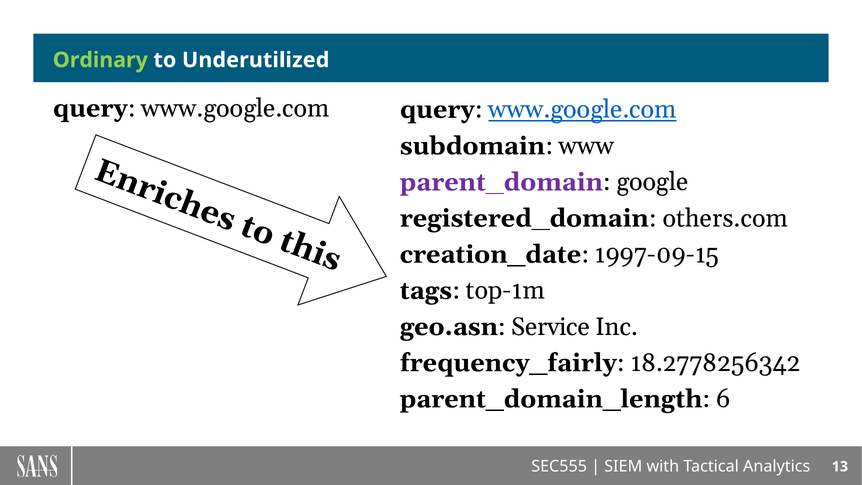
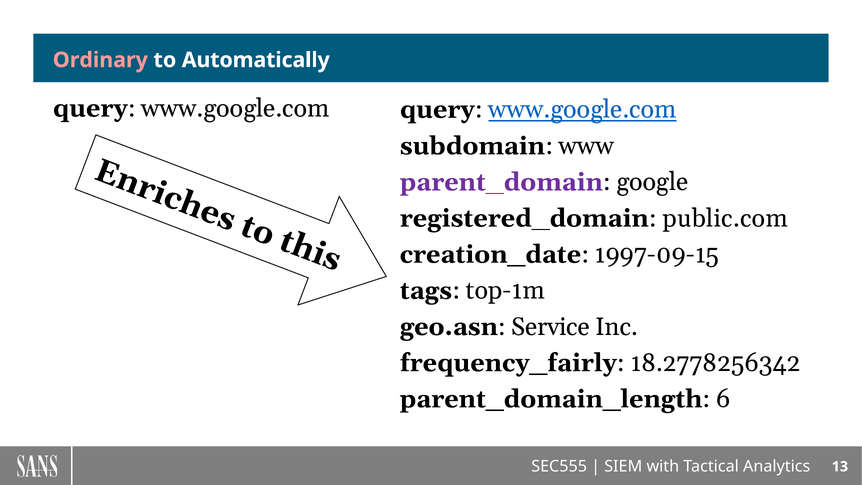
Ordinary colour: light green -> pink (100, 60)
Underutilized: Underutilized -> Automatically (256, 60)
others.com: others.com -> public.com (725, 218)
